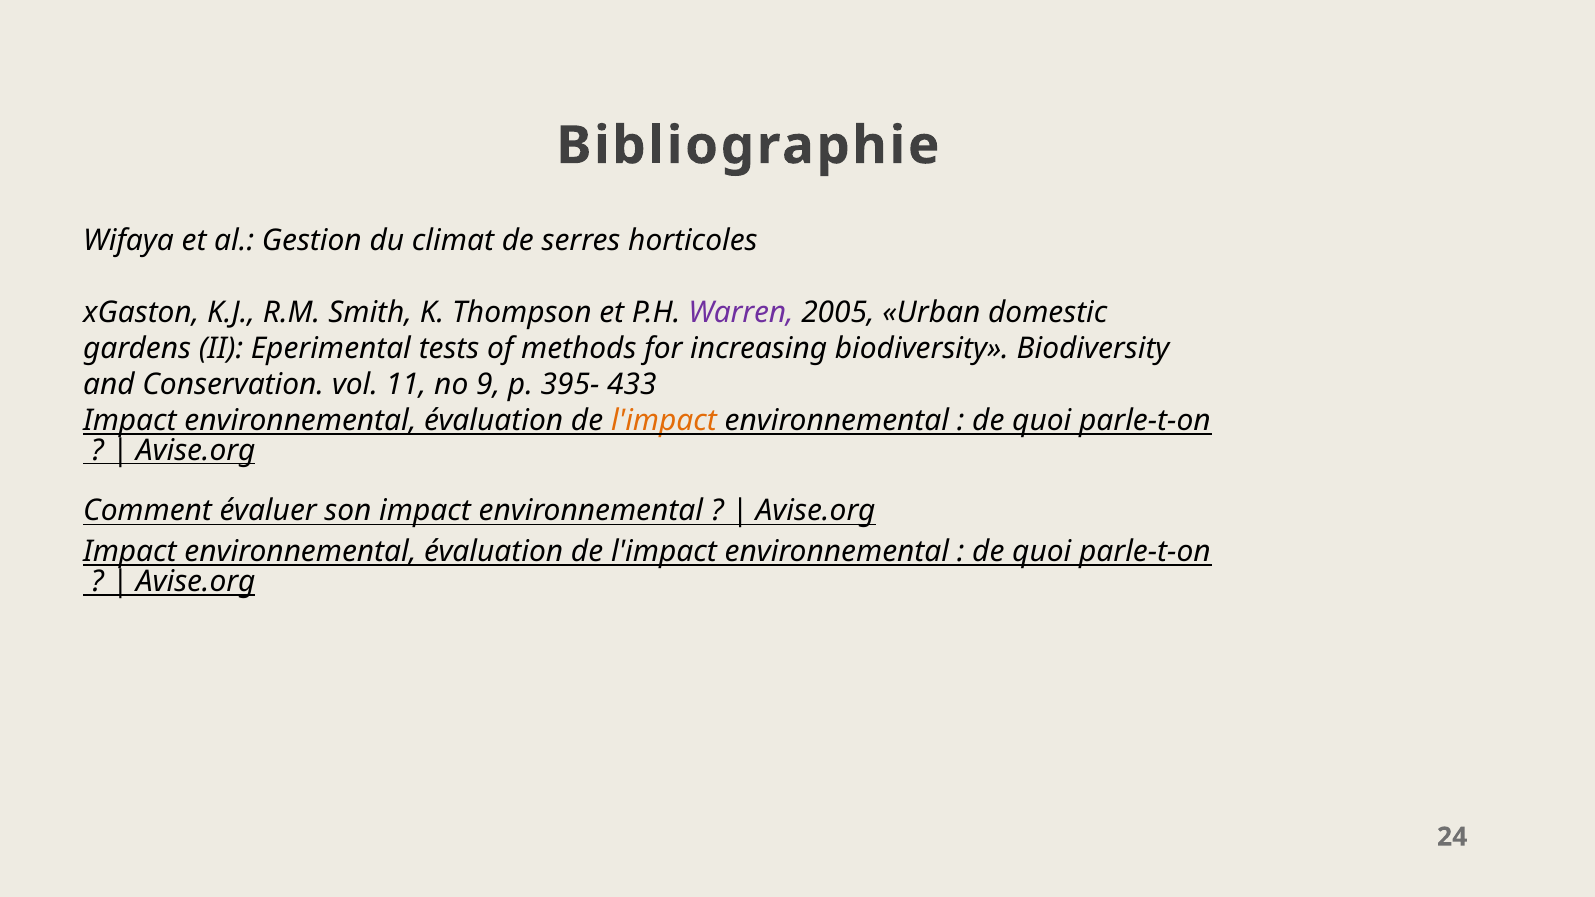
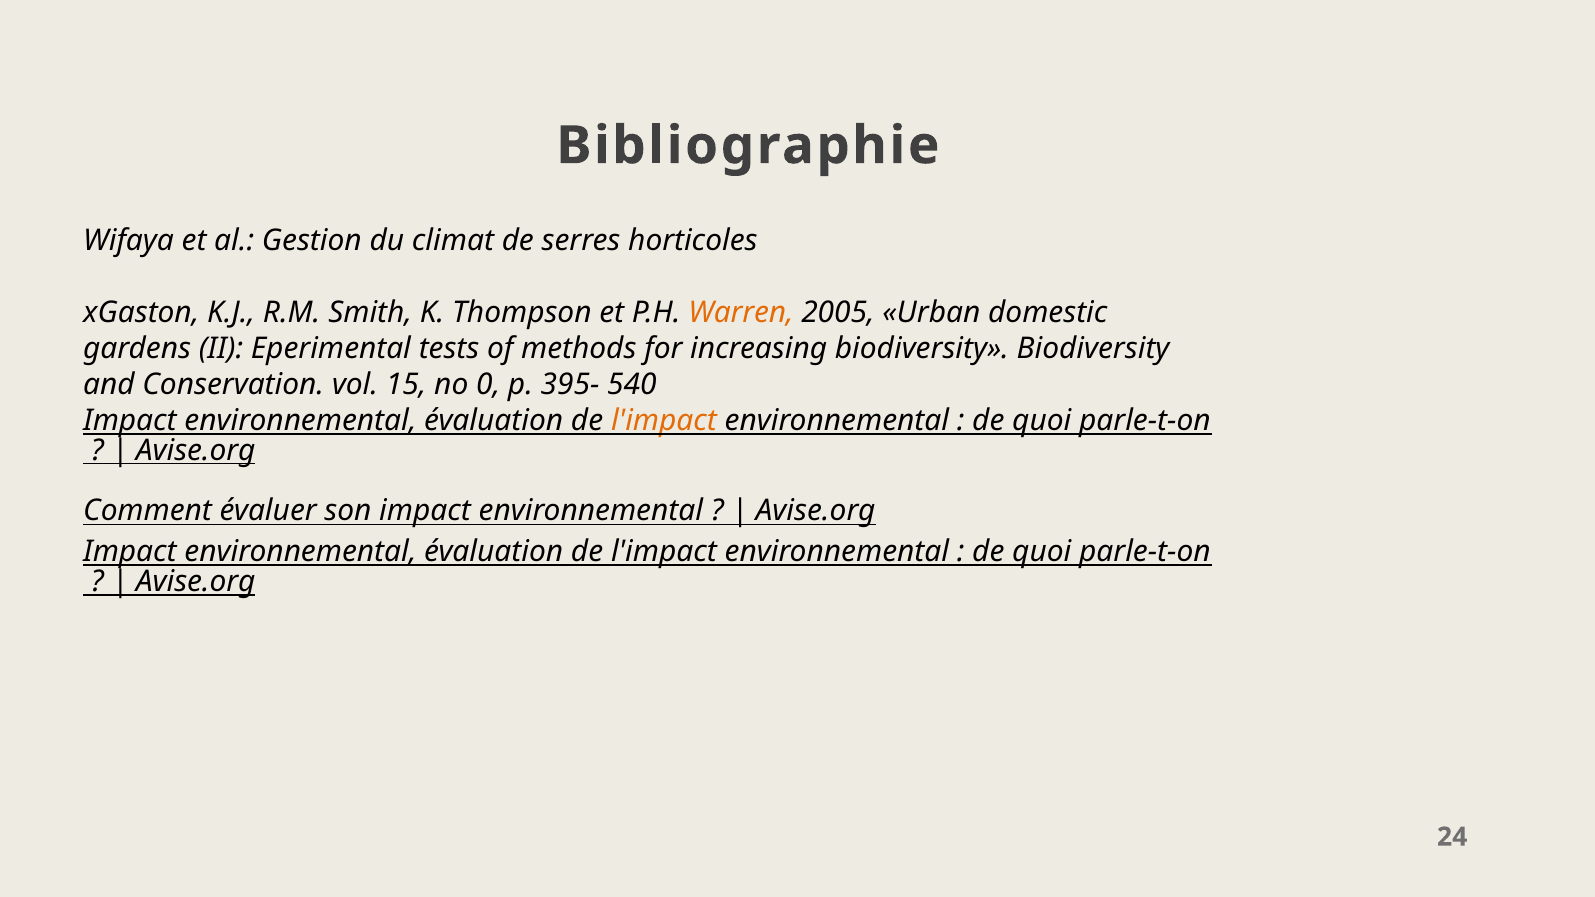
Warren colour: purple -> orange (741, 313)
11: 11 -> 15 (406, 384)
9: 9 -> 0 (488, 384)
433: 433 -> 540 (632, 384)
